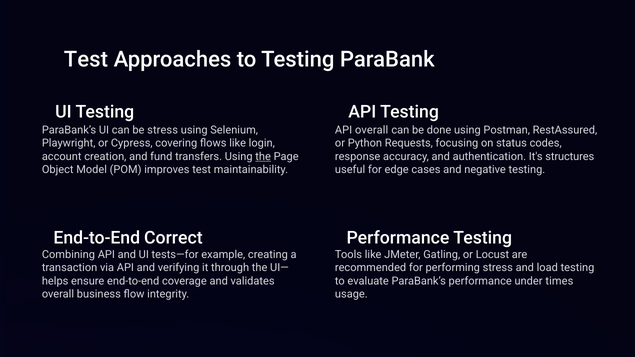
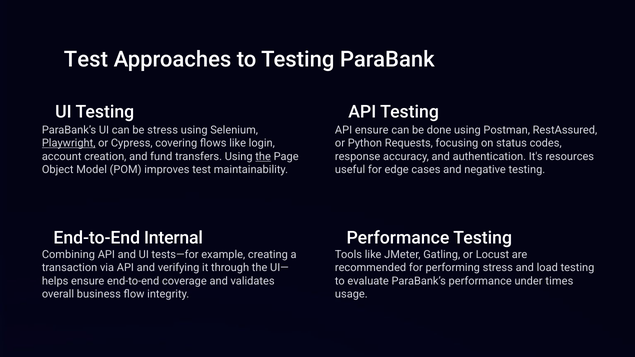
API overall: overall -> ensure (372, 130)
Playwright underline: none -> present (69, 143)
structures: structures -> resources (570, 156)
Correct: Correct -> Internal (173, 238)
